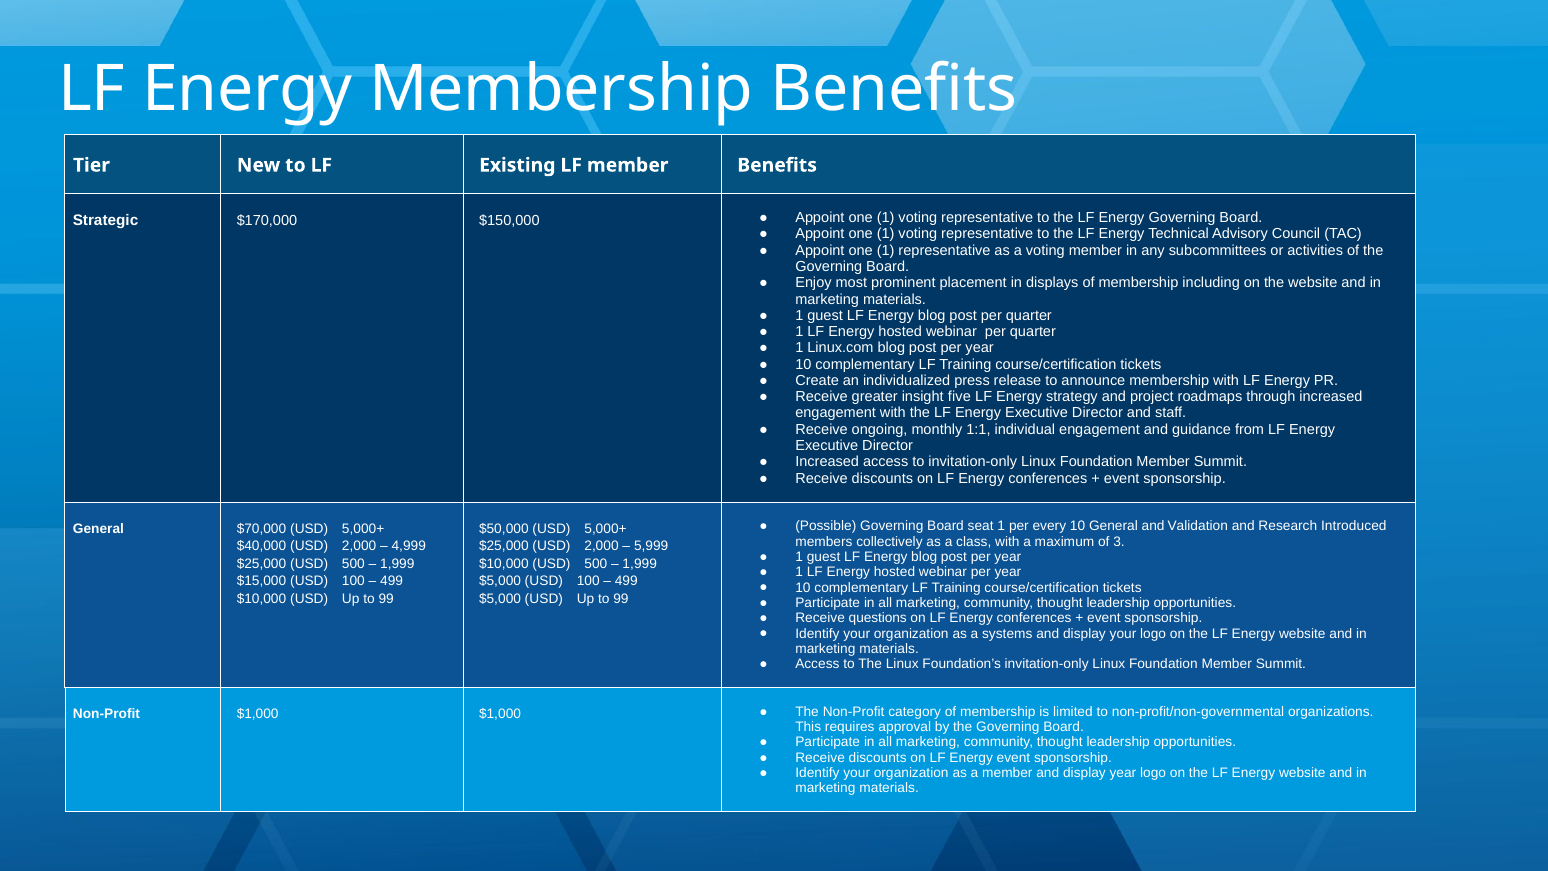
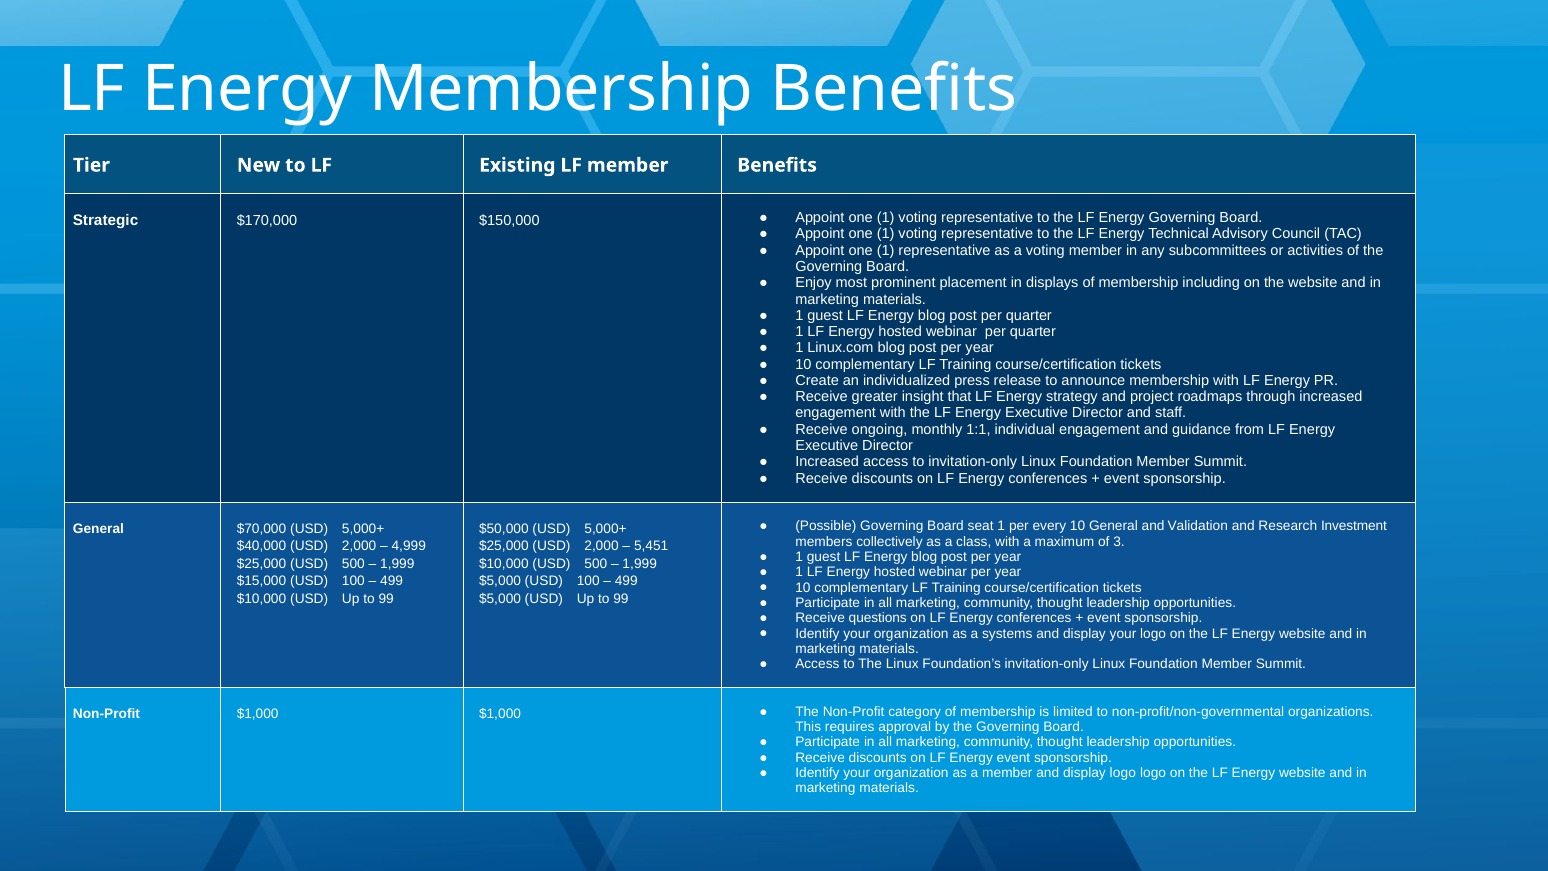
five: five -> that (960, 397)
Introduced: Introduced -> Investment (1354, 526)
5,999: 5,999 -> 5,451 (651, 546)
display year: year -> logo (1123, 773)
